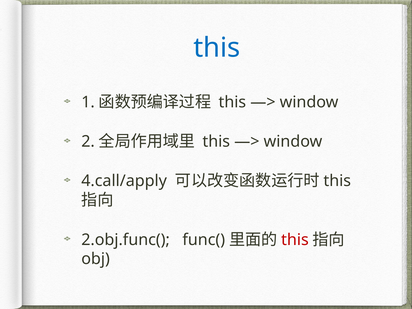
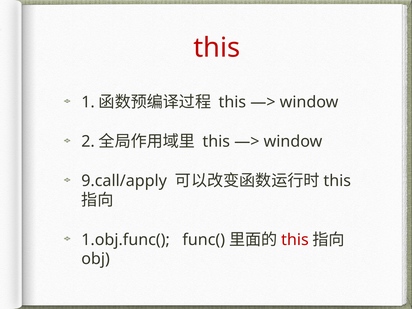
this colour: blue -> red (217, 48)
4.call/apply: 4.call/apply -> 9.call/apply (124, 181)
2.obj.func(: 2.obj.func( -> 1.obj.func( (126, 240)
